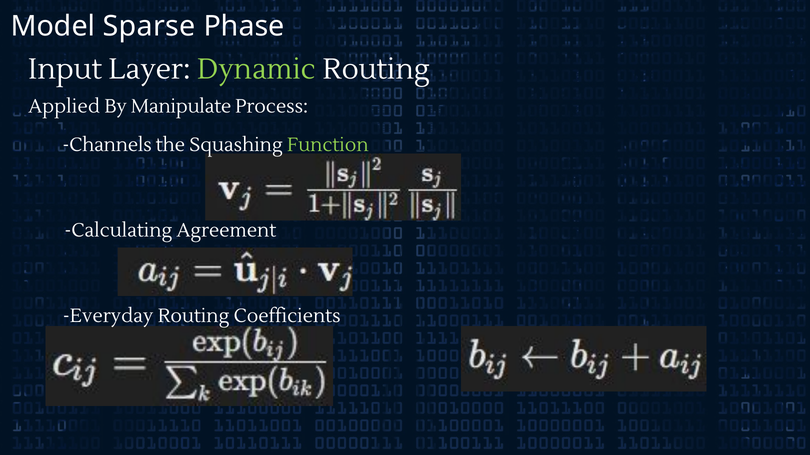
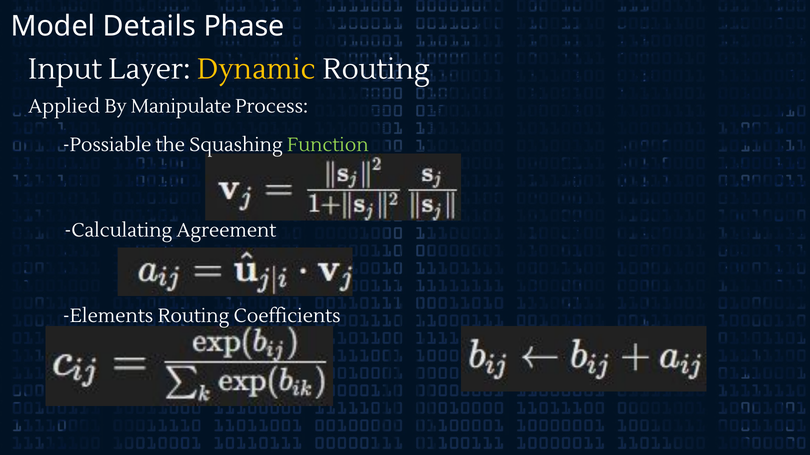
Sparse: Sparse -> Details (149, 26)
Dynamic colour: light green -> yellow (257, 70)
Channels: Channels -> Possiable (107, 145)
Everyday: Everyday -> Elements (108, 316)
